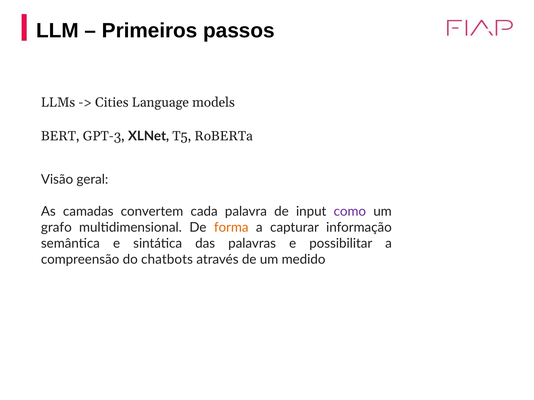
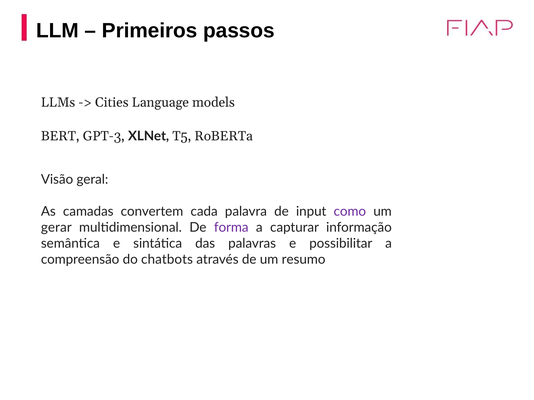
grafo: grafo -> gerar (56, 228)
forma colour: orange -> purple (231, 228)
medido: medido -> resumo (304, 260)
